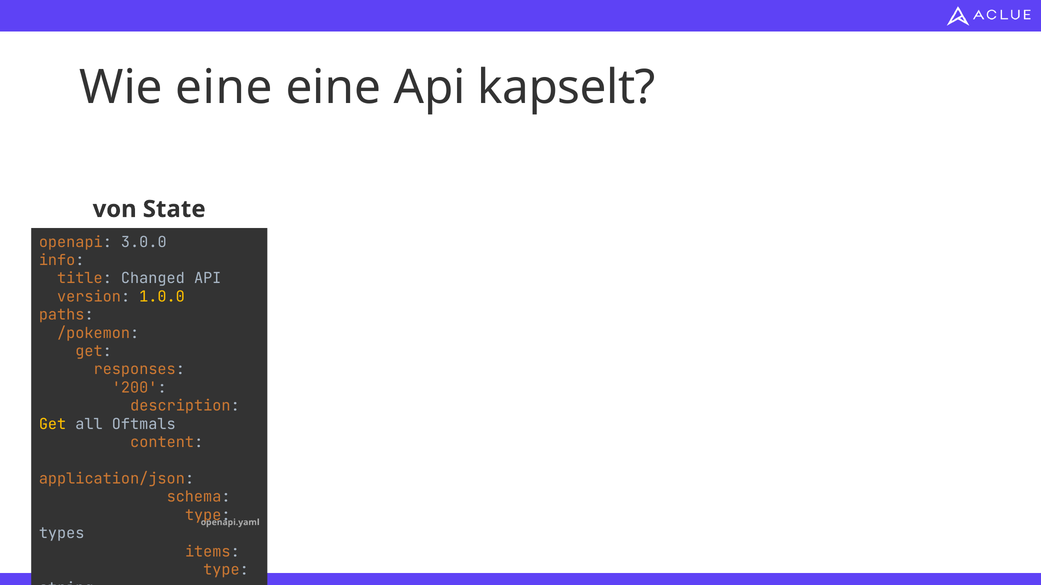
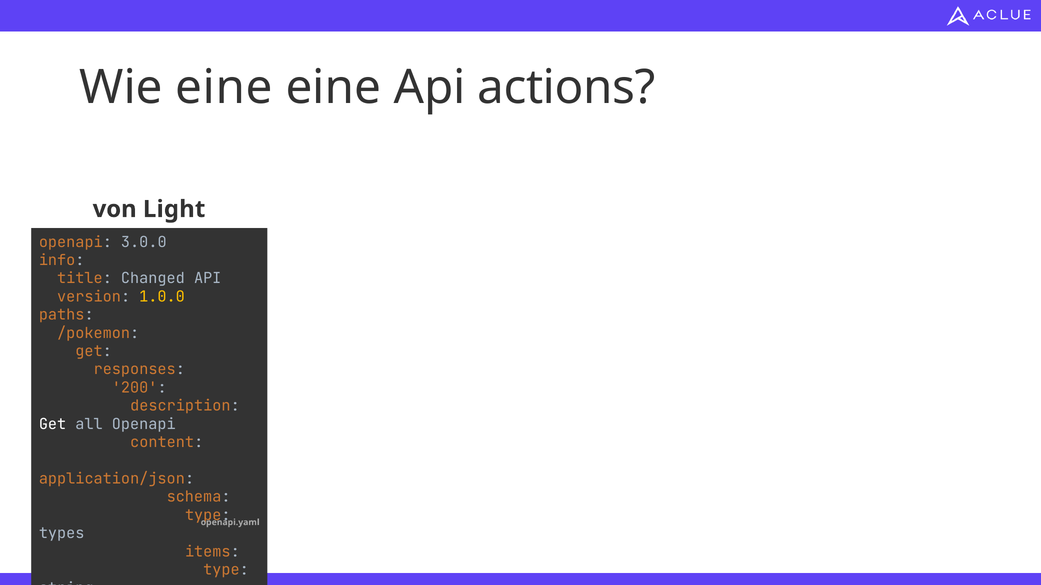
kapselt: kapselt -> actions (566, 87)
State: State -> Light (174, 209)
Get colour: yellow -> white (53, 425)
all Oftmals: Oftmals -> Openapi (144, 425)
